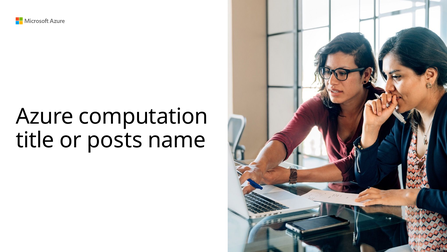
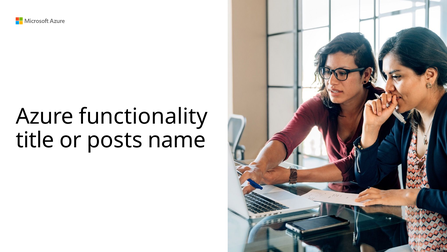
computation: computation -> functionality (143, 116)
